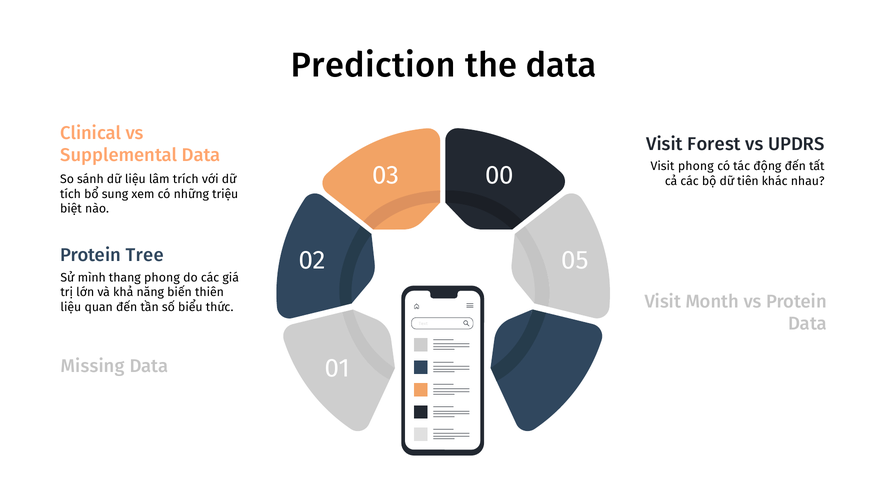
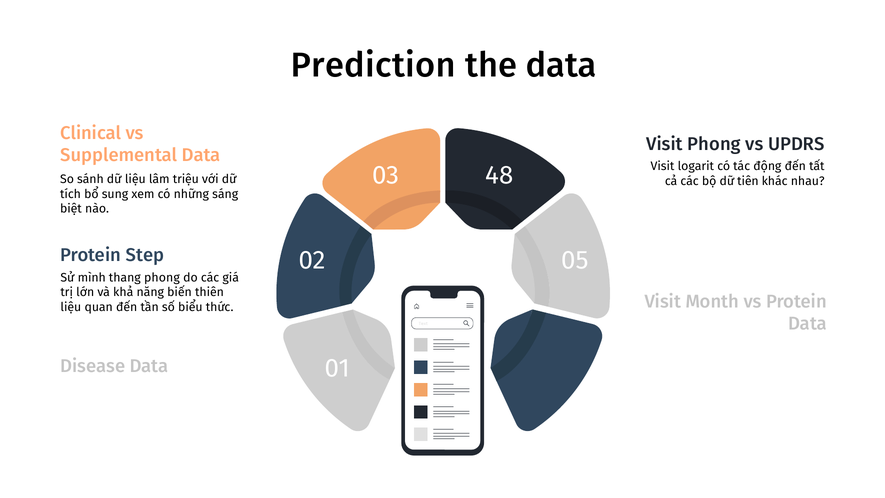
Visit Forest: Forest -> Phong (714, 144)
Visit phong: phong -> logarit (696, 166)
00: 00 -> 48 (499, 175)
trích: trích -> triệu (186, 179)
triệu: triệu -> sáng (225, 194)
Tree: Tree -> Step (145, 255)
Missing: Missing -> Disease (93, 366)
